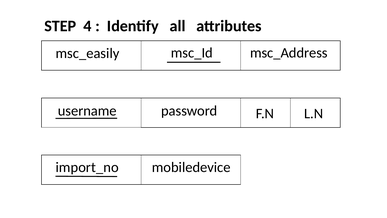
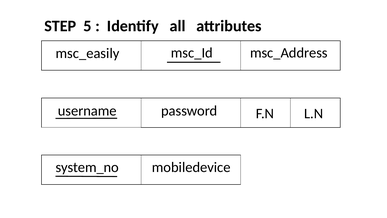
4: 4 -> 5 (88, 26)
import_no: import_no -> system_no (87, 167)
